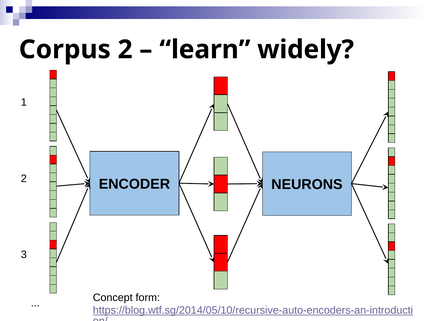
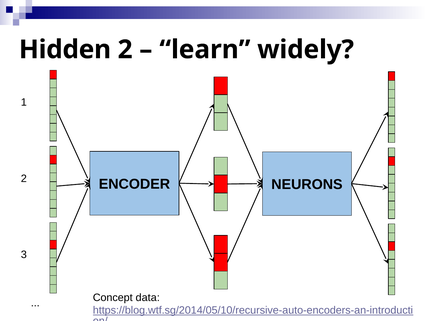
Corpus: Corpus -> Hidden (65, 50)
form: form -> data (148, 298)
